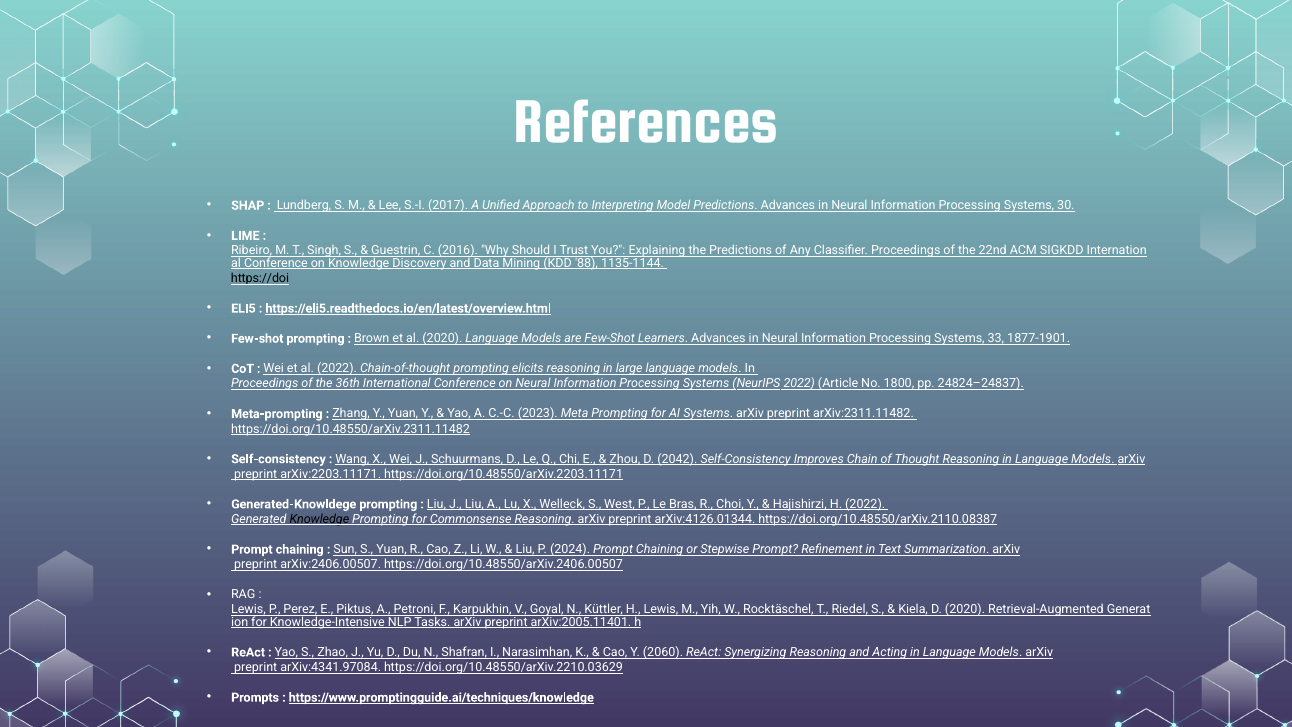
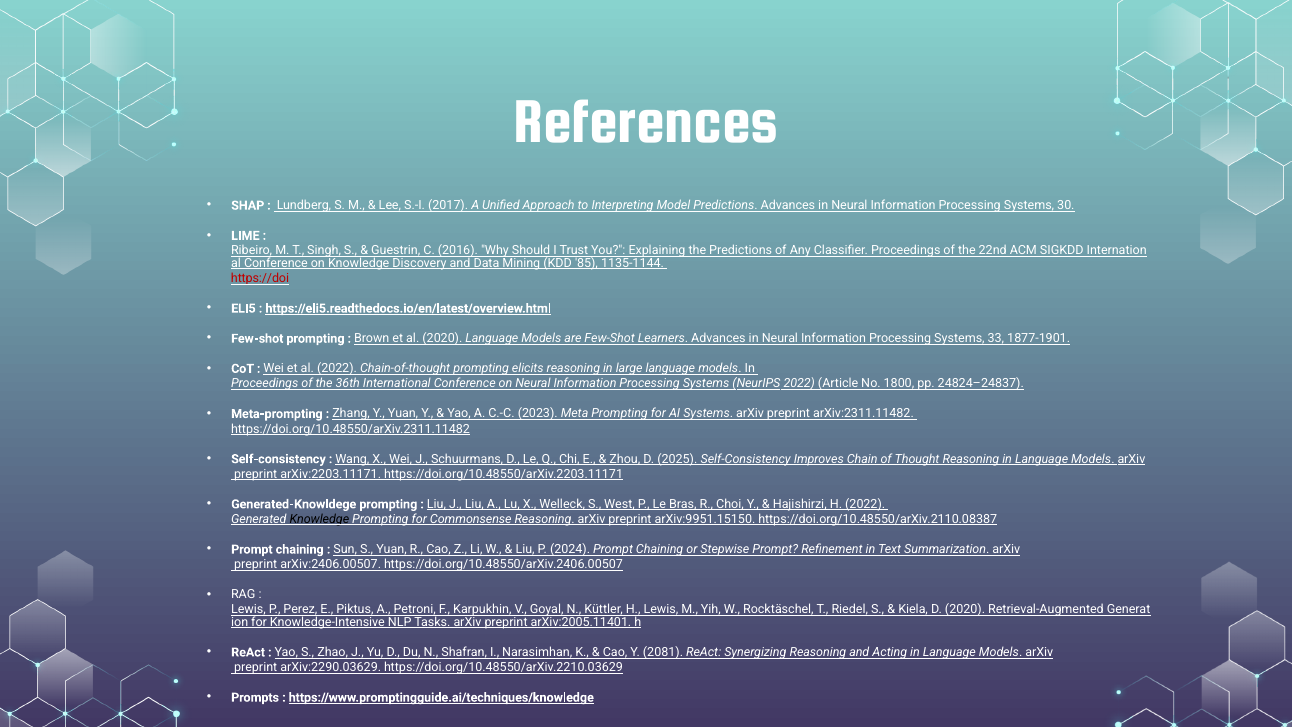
88: 88 -> 85 (586, 263)
https://doi colour: black -> red (260, 278)
2042: 2042 -> 2025 (677, 459)
arXiv:4126.01344: arXiv:4126.01344 -> arXiv:9951.15150 (705, 519)
2060: 2060 -> 2081 (663, 652)
arXiv:4341.97084: arXiv:4341.97084 -> arXiv:2290.03629 (331, 667)
